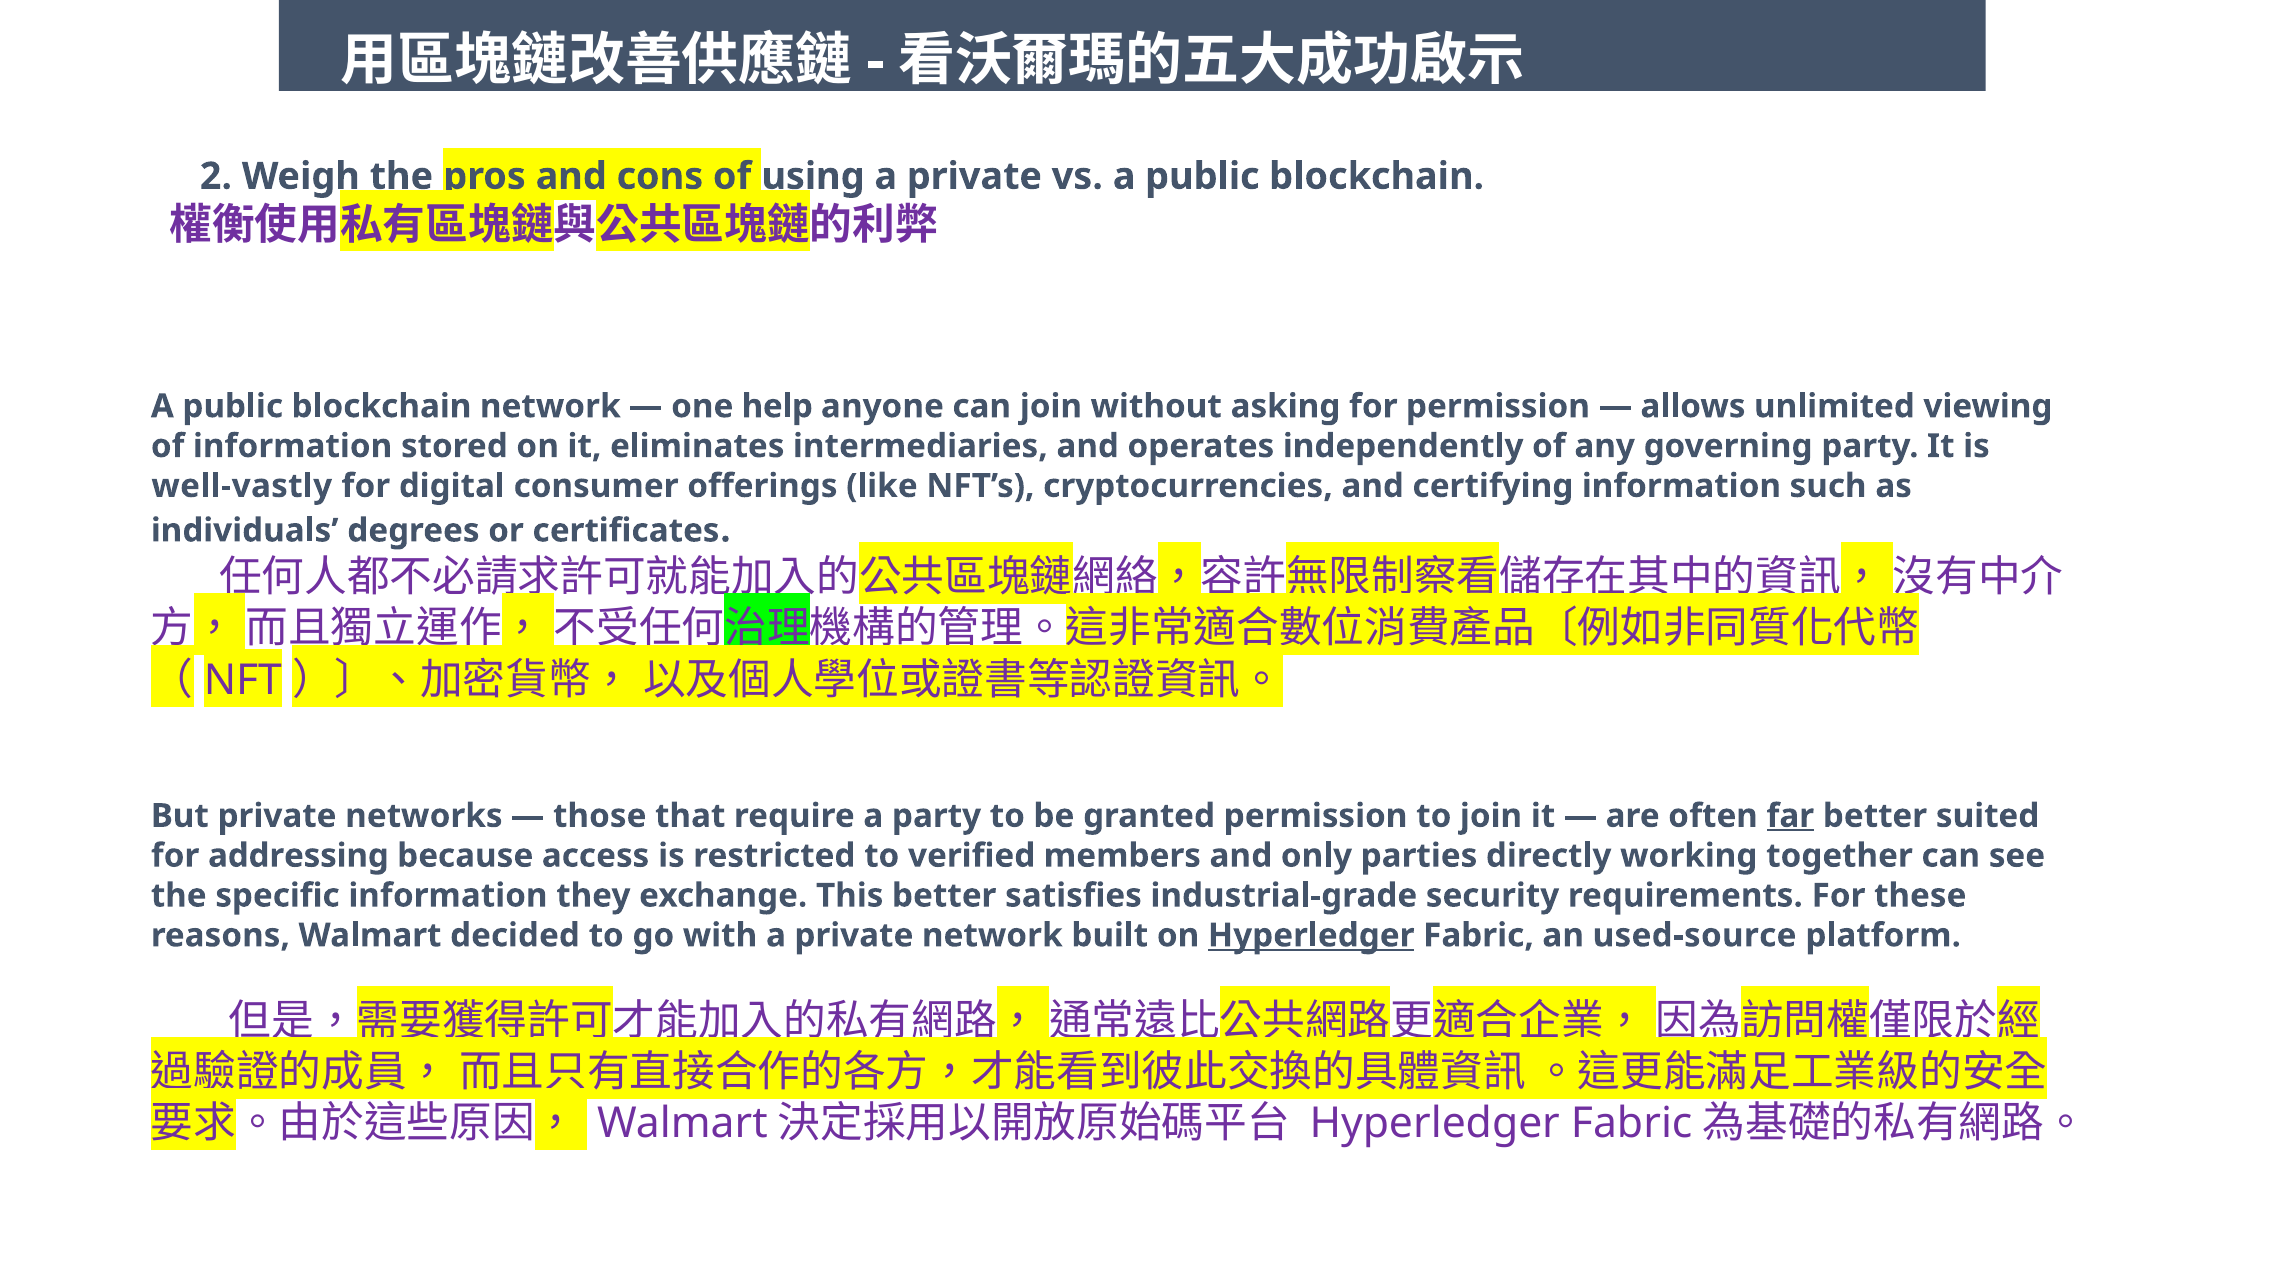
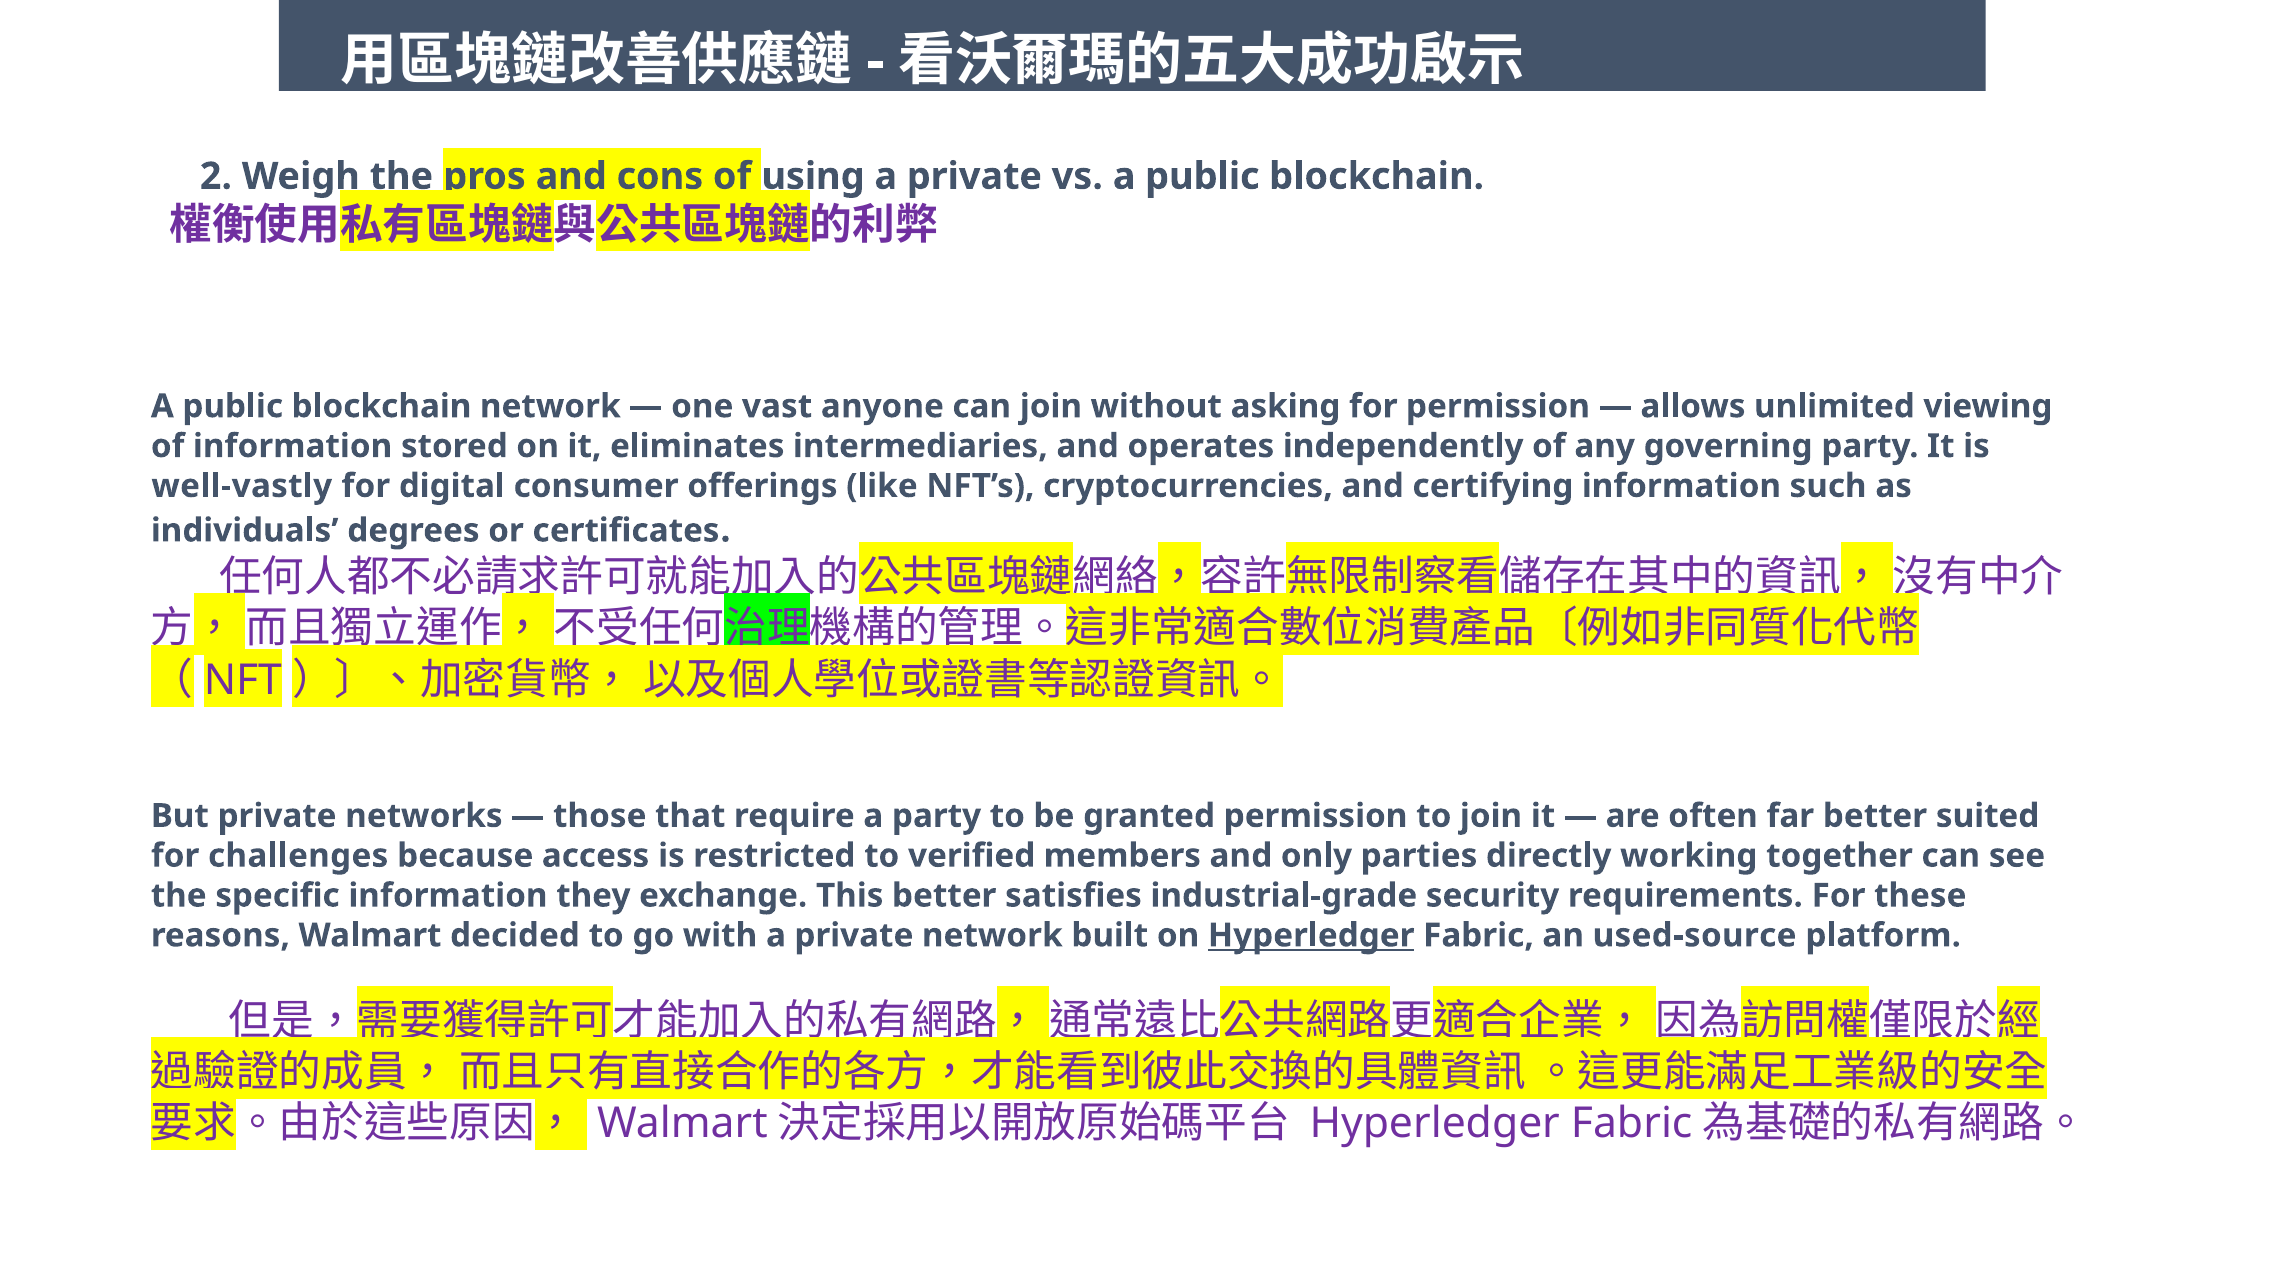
help: help -> vast (777, 406)
far underline: present -> none (1790, 816)
addressing: addressing -> challenges (298, 856)
